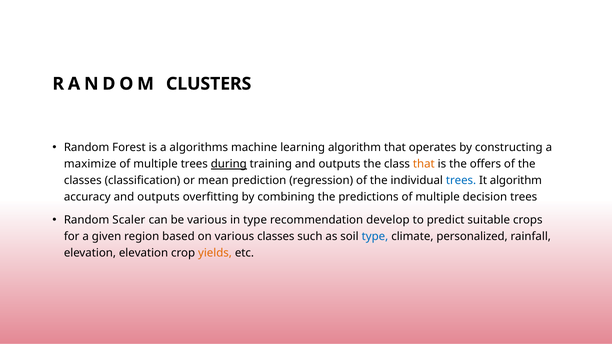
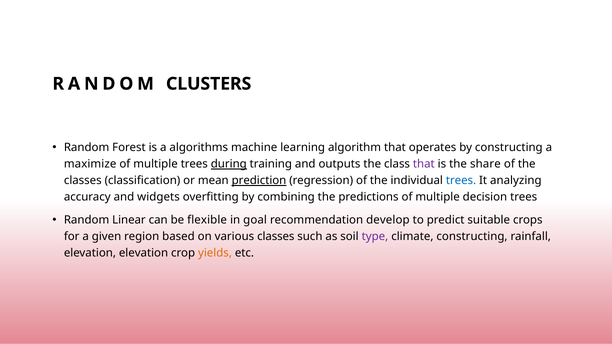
that colour: orange -> purple (424, 164)
offers: offers -> share (485, 164)
prediction underline: none -> present (259, 181)
It algorithm: algorithm -> analyzing (516, 181)
accuracy and outputs: outputs -> widgets (158, 197)
Scaler: Scaler -> Linear (129, 220)
be various: various -> flexible (207, 220)
in type: type -> goal (255, 220)
type colour: blue -> purple (375, 237)
climate personalized: personalized -> constructing (472, 237)
